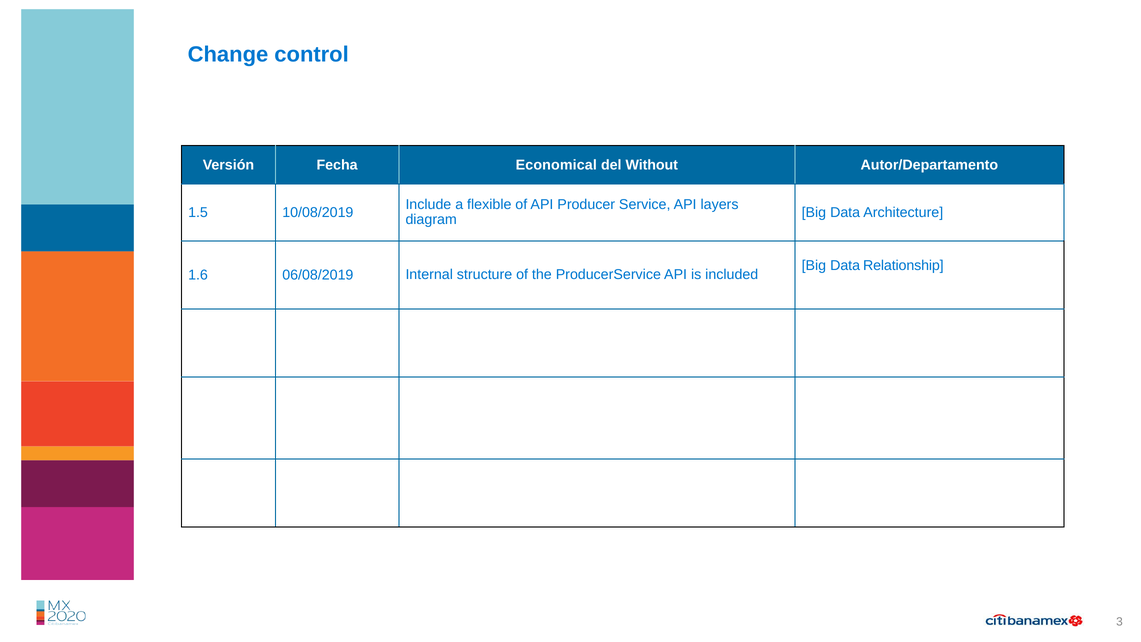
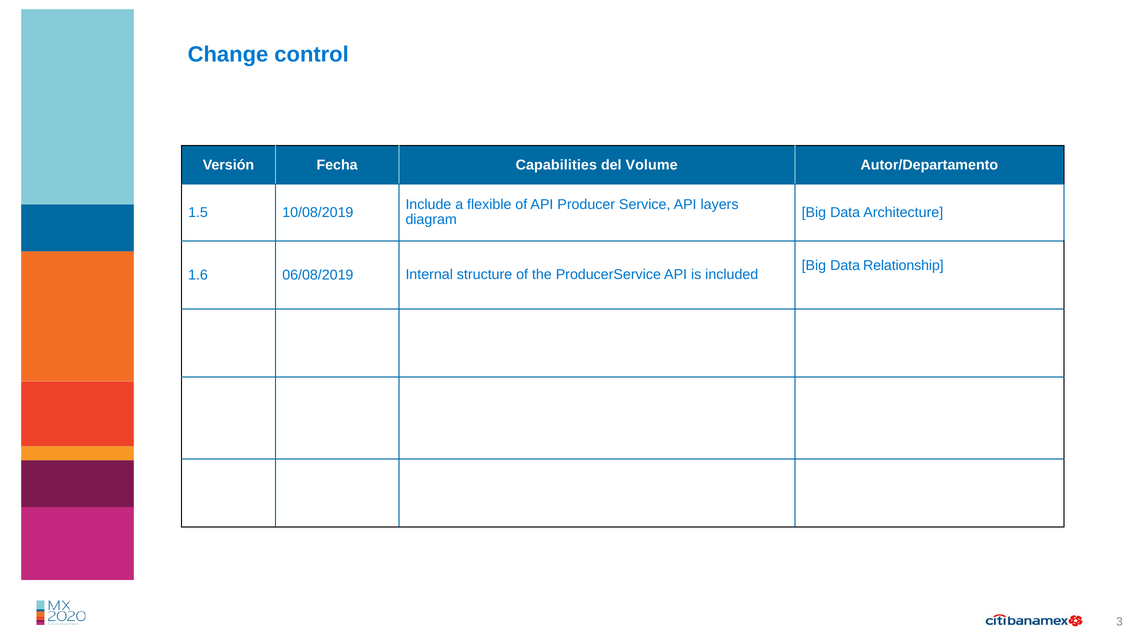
Economical: Economical -> Capabilities (556, 165)
Without: Without -> Volume (652, 165)
